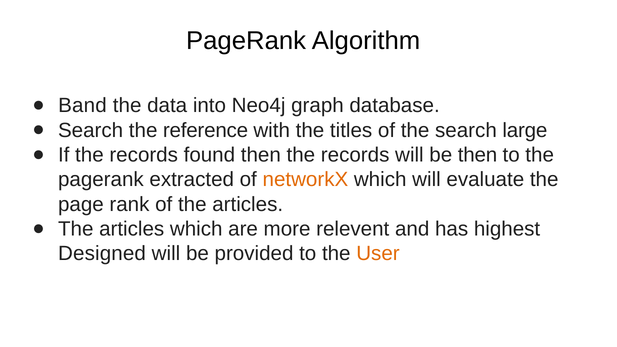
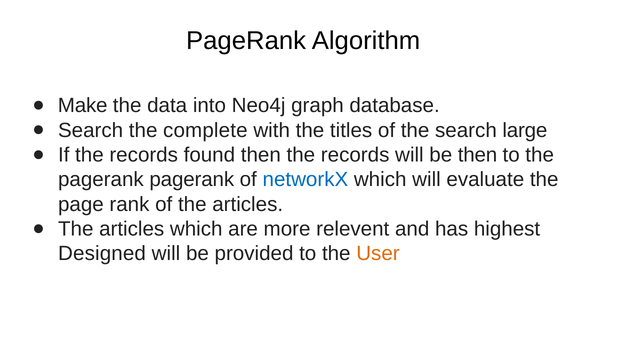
Band: Band -> Make (83, 106)
reference: reference -> complete (205, 130)
pagerank extracted: extracted -> pagerank (192, 180)
networkX colour: orange -> blue (305, 180)
